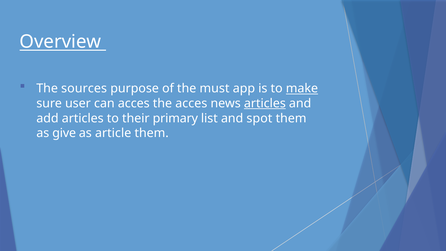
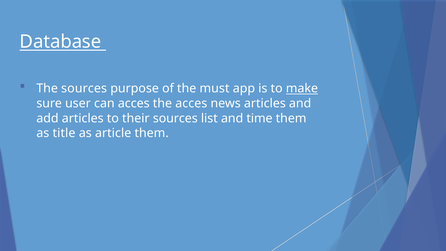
Overview: Overview -> Database (60, 42)
articles underline: present -> none (265, 103)
their primary: primary -> sources (175, 118)
spot: spot -> time (260, 118)
give: give -> title (64, 133)
